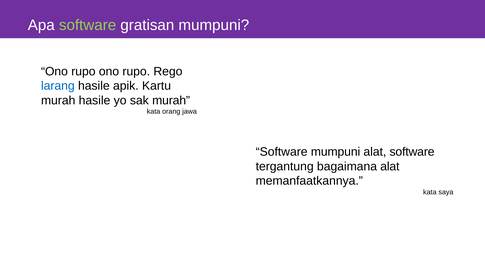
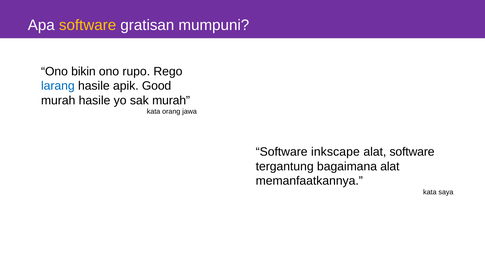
software colour: light green -> yellow (88, 25)
rupo: rupo -> bikin (83, 71)
Kartu: Kartu -> Good (157, 86)
Software mumpuni: mumpuni -> inkscape (335, 152)
